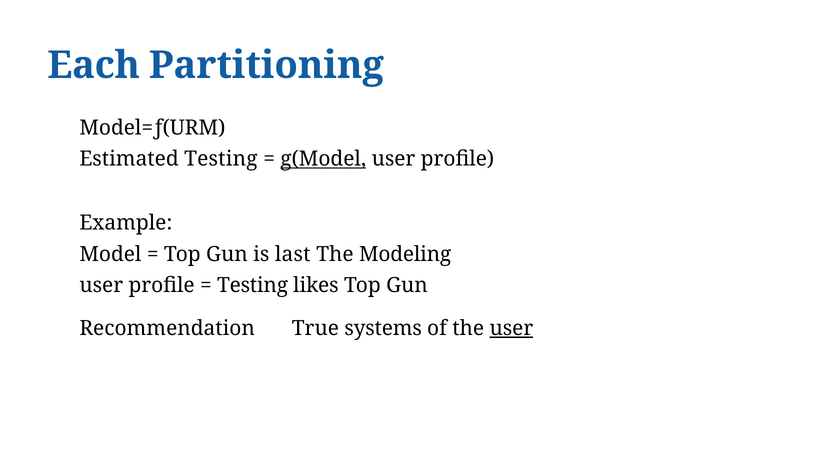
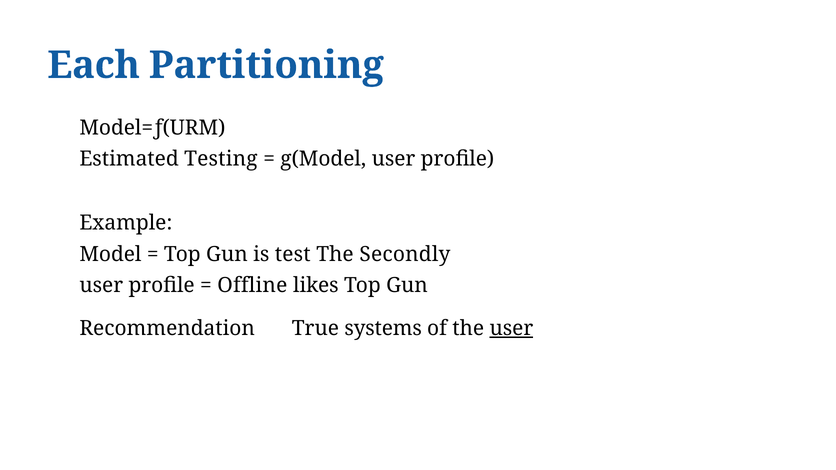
g(Model underline: present -> none (323, 159)
last: last -> test (293, 254)
Modeling: Modeling -> Secondly (405, 254)
Testing: Testing -> Offline (252, 286)
